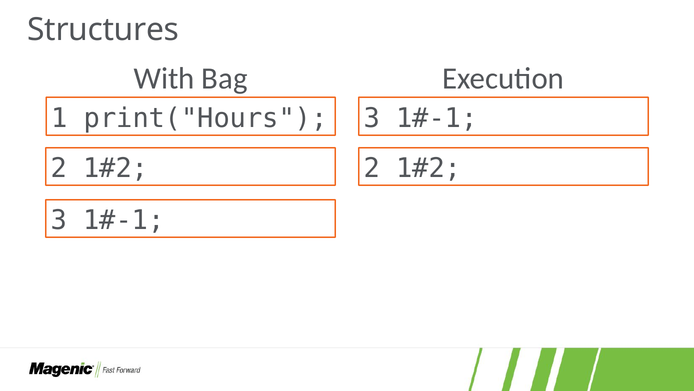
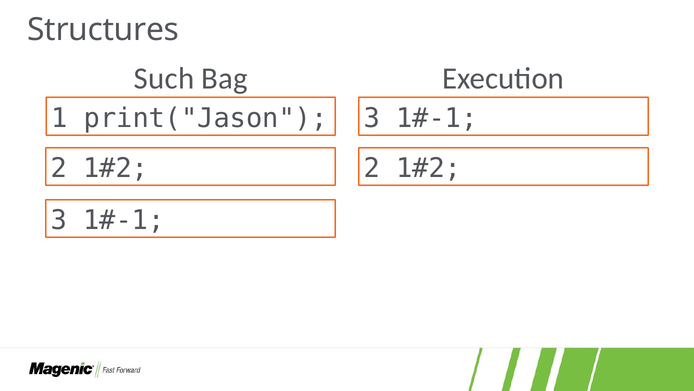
With: With -> Such (164, 78)
print("Hours: print("Hours -> print("Jason (206, 118)
